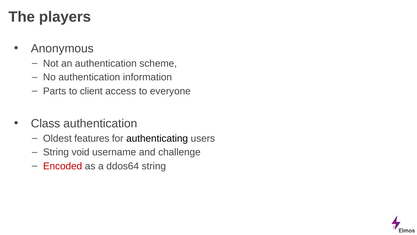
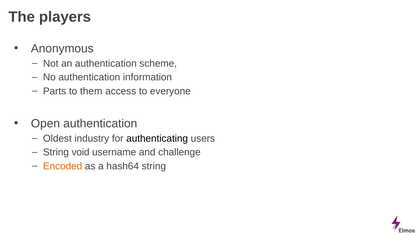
client: client -> them (91, 91)
Class: Class -> Open (45, 123)
features: features -> industry (92, 138)
Encoded colour: red -> orange (63, 166)
ddos64: ddos64 -> hash64 (123, 166)
